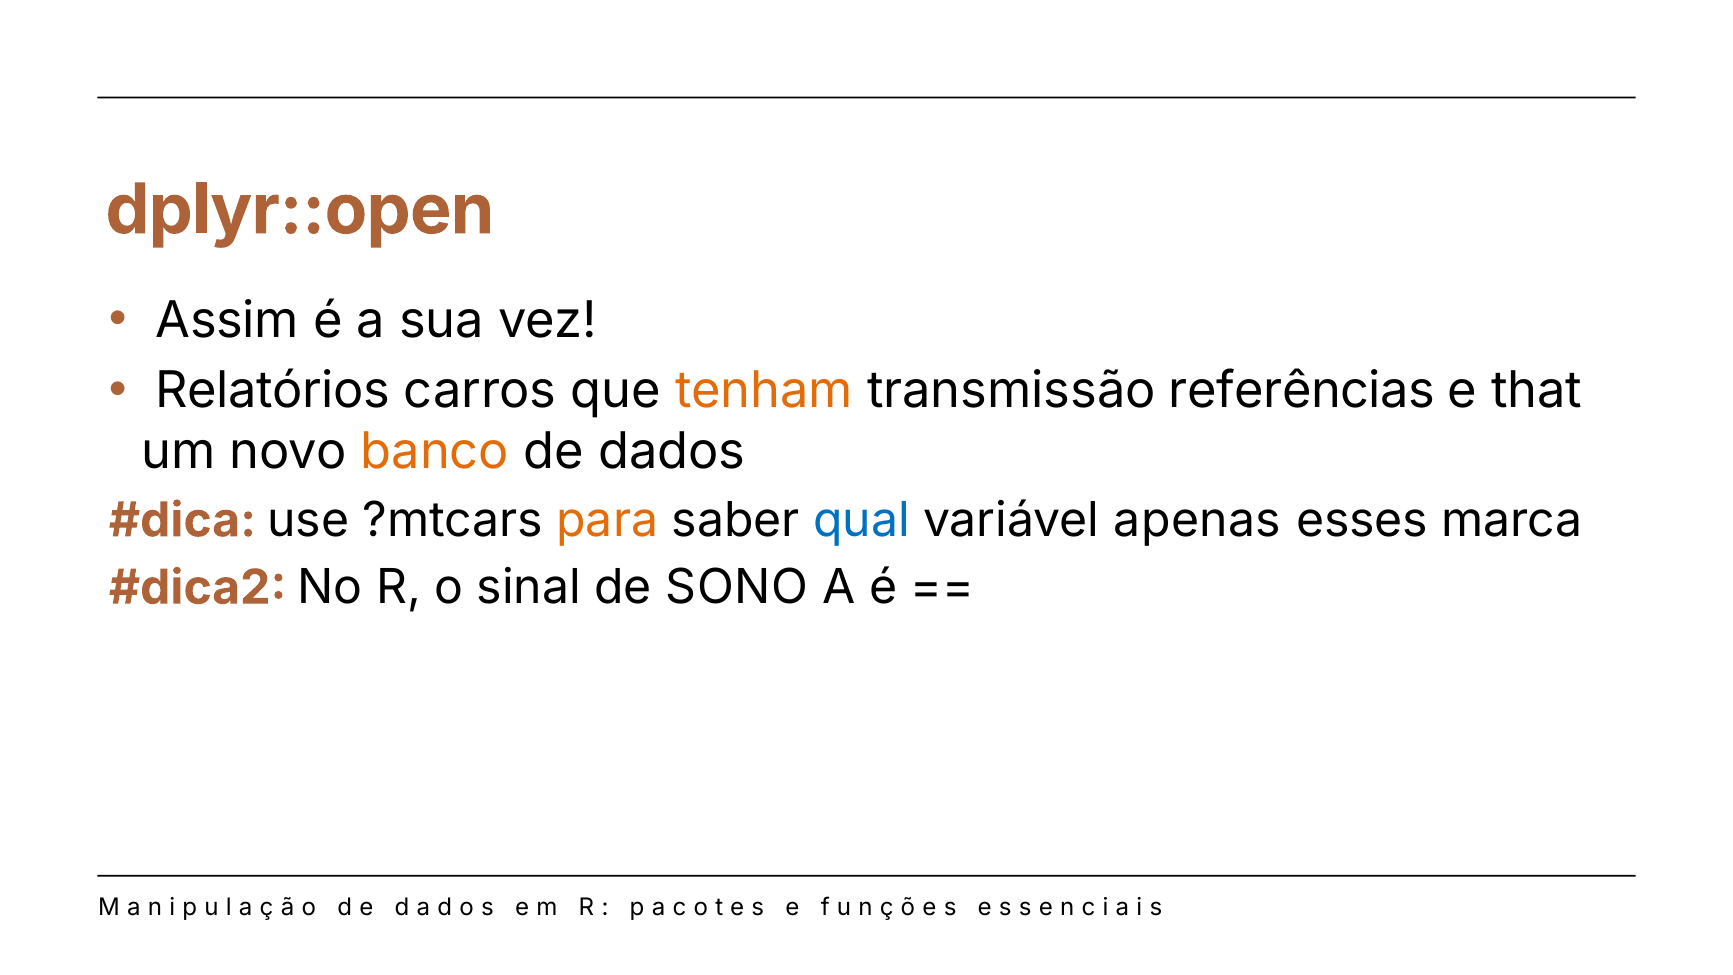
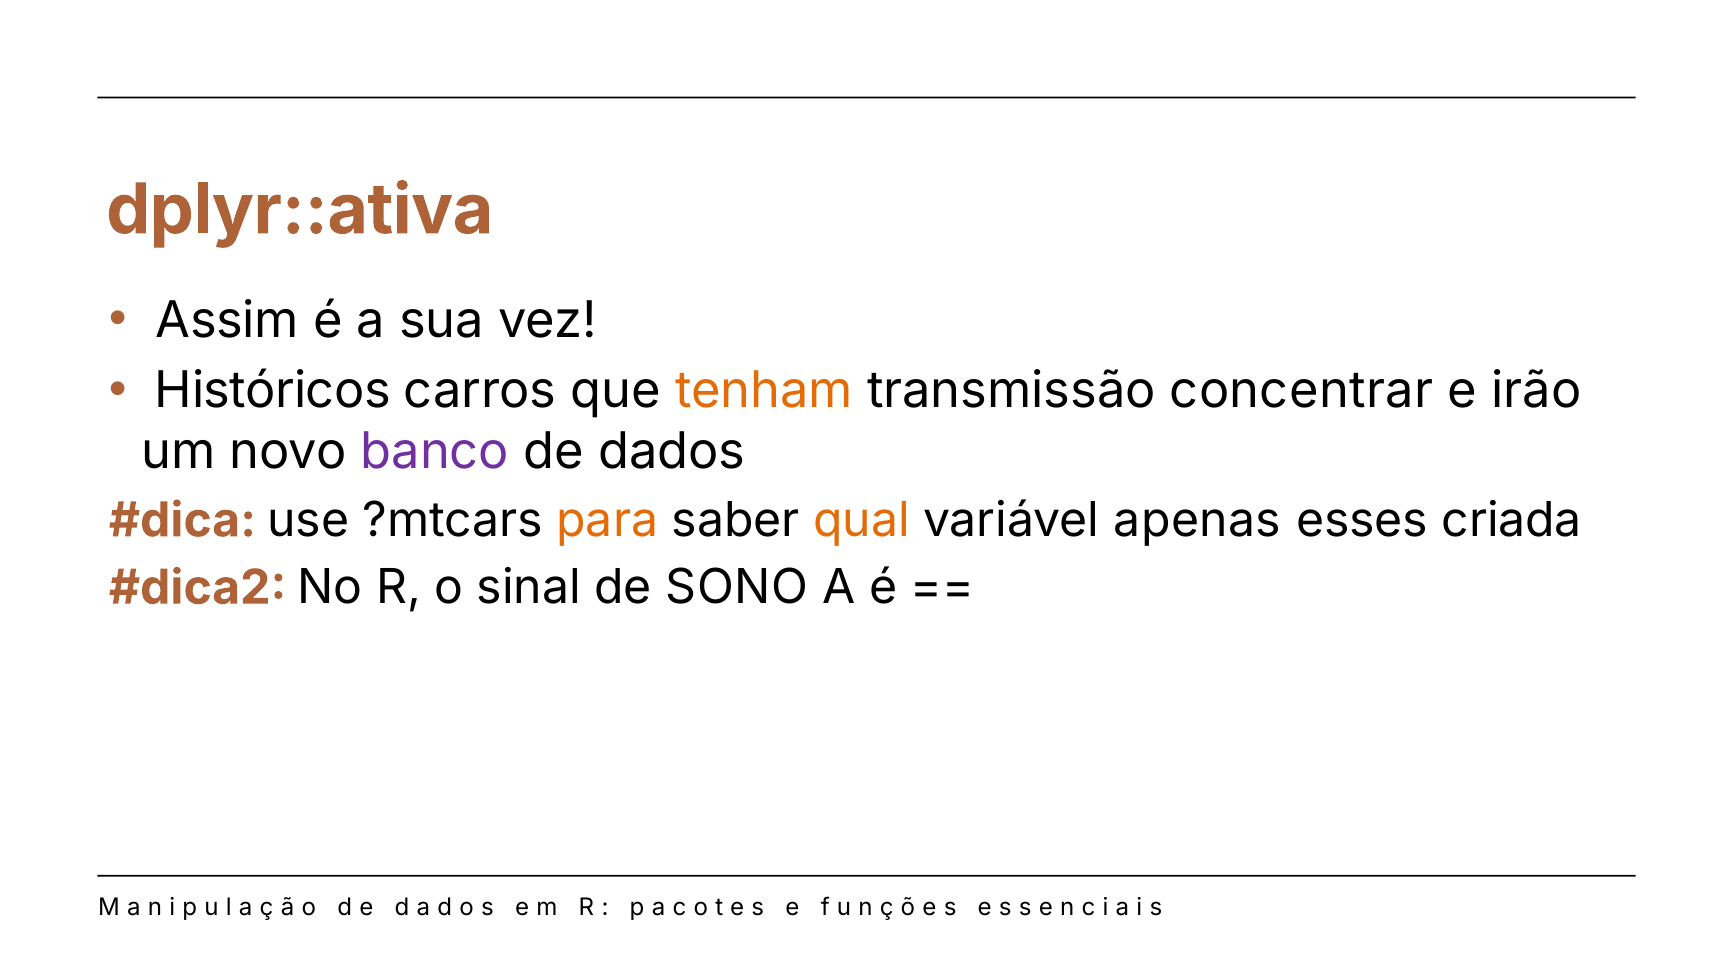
dplyr::open: dplyr::open -> dplyr::ativa (300, 210)
Relatórios: Relatórios -> Históricos (273, 391)
referências: referências -> concentrar (1302, 391)
that: that -> irão (1536, 391)
banco colour: orange -> purple (435, 452)
qual colour: blue -> orange (862, 520)
marca: marca -> criada (1512, 520)
